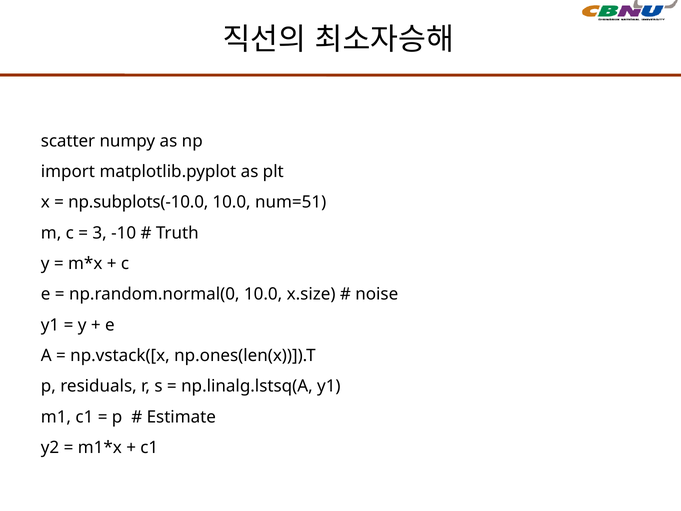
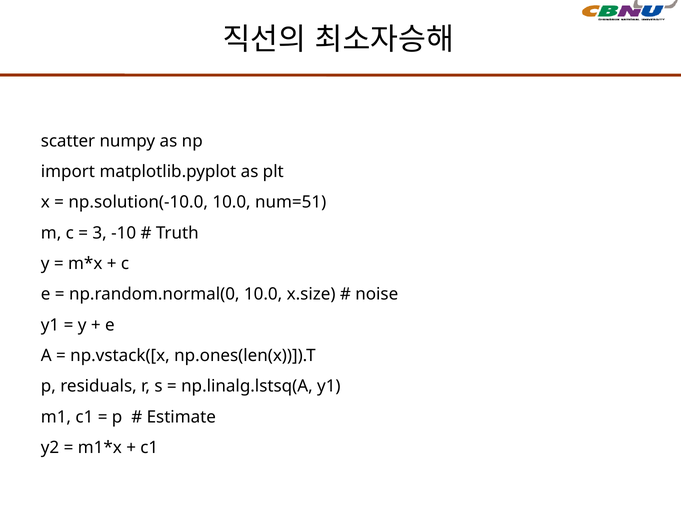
np.subplots(-10.0: np.subplots(-10.0 -> np.solution(-10.0 (138, 202)
